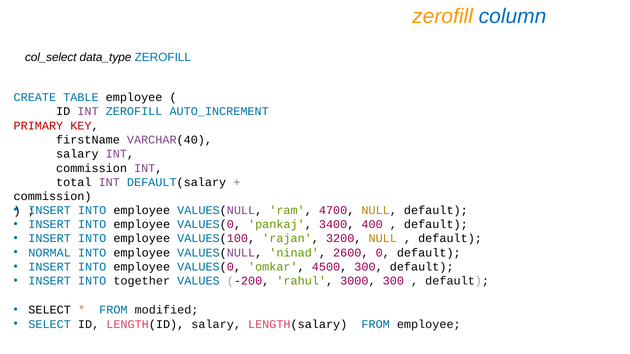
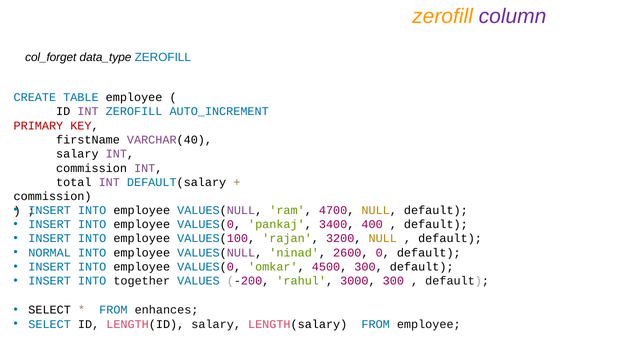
column colour: blue -> purple (513, 16)
col_select: col_select -> col_forget (51, 57)
modified: modified -> enhances (167, 310)
